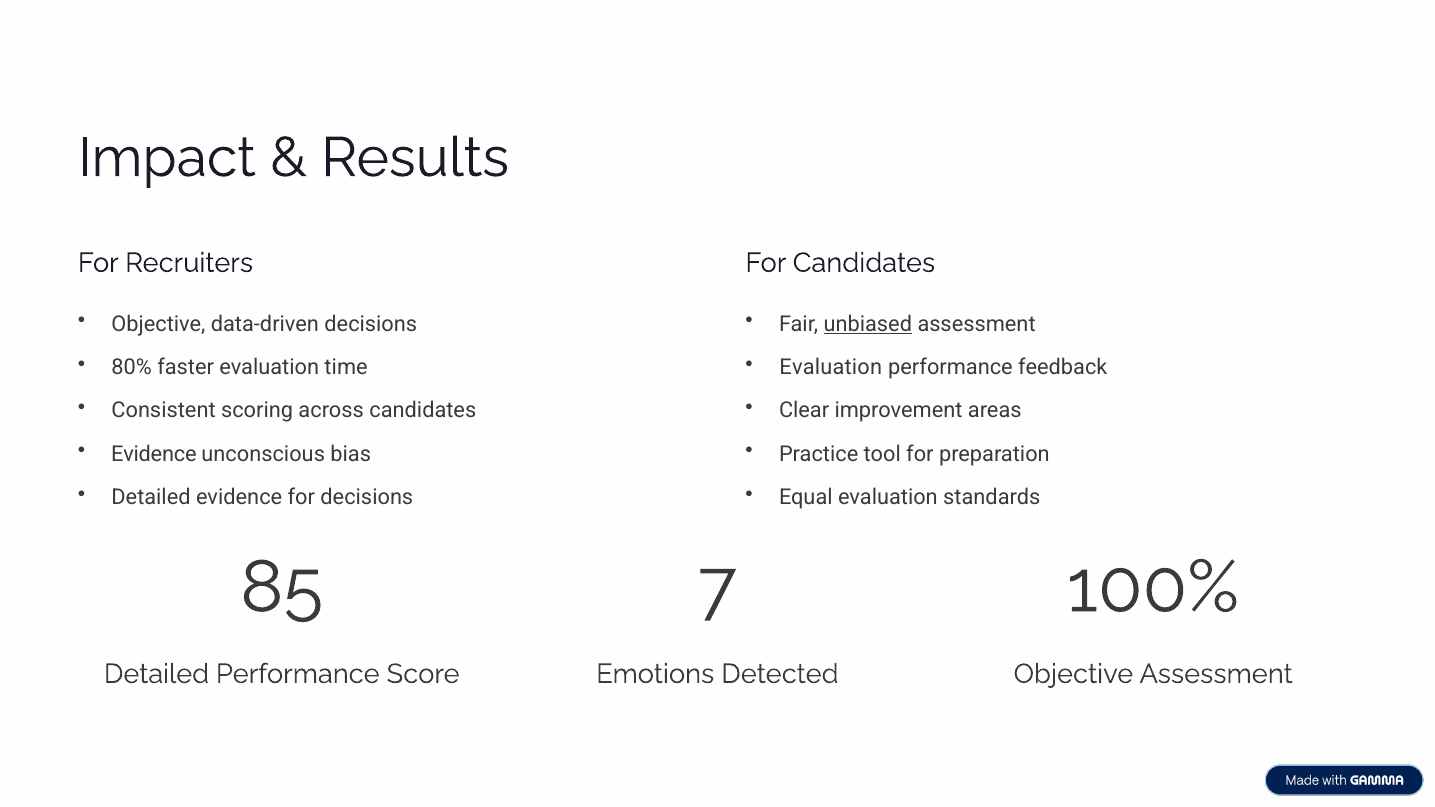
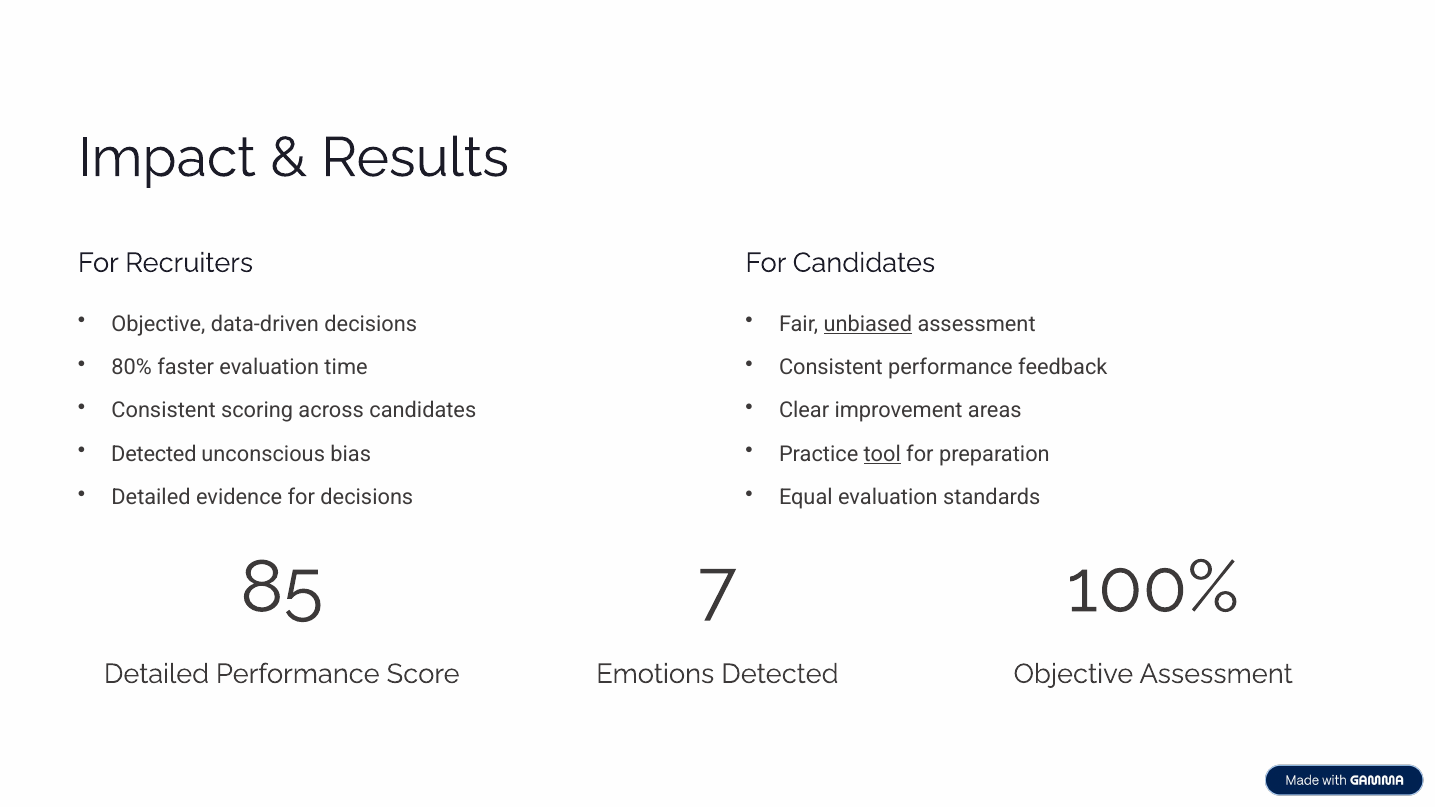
Evaluation: Evaluation -> Consistent (831, 367)
Evidence: Evidence -> Detected (154, 454)
tool underline: none -> present (882, 454)
